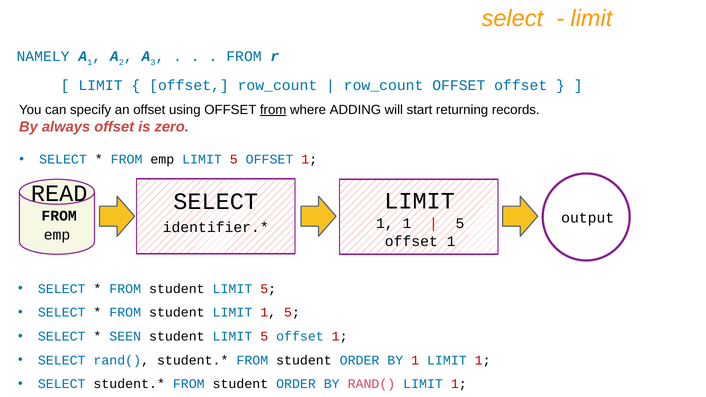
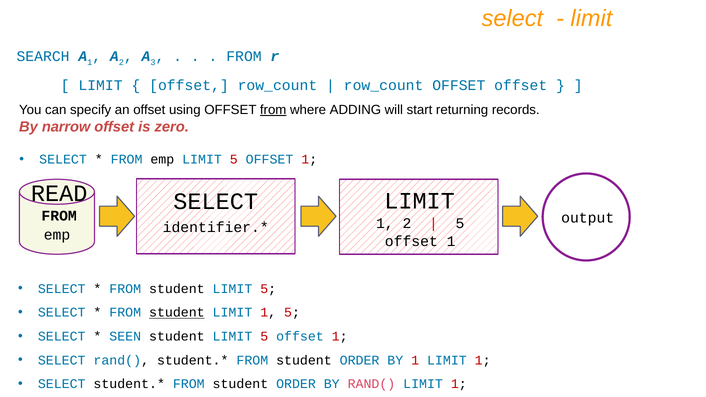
NAMELY: NAMELY -> SEARCH (43, 57)
always: always -> narrow (66, 127)
1 1: 1 -> 2 (407, 224)
student underline: none -> present (177, 313)
